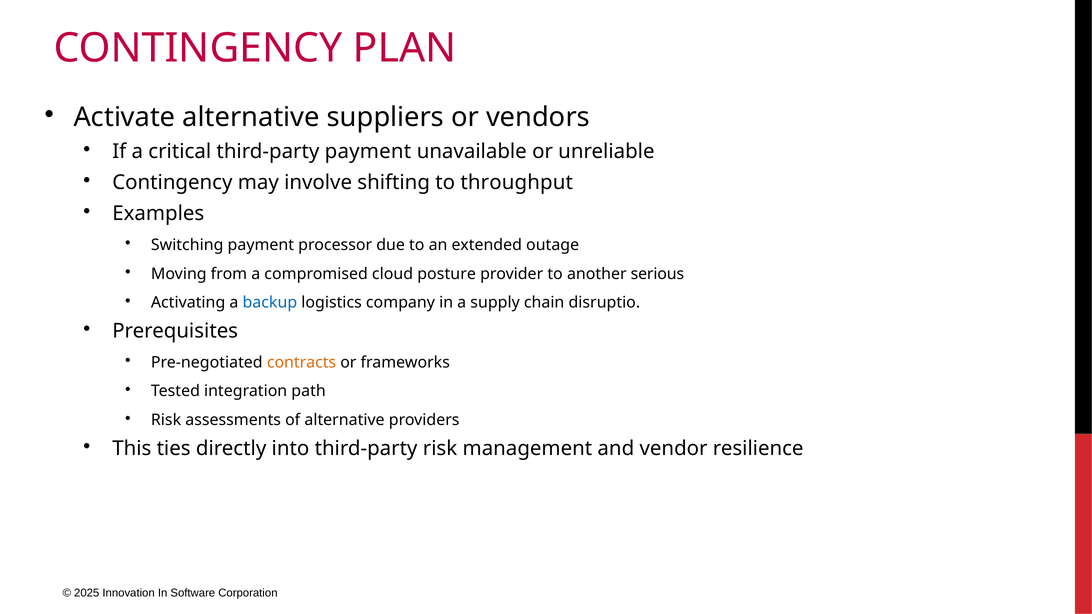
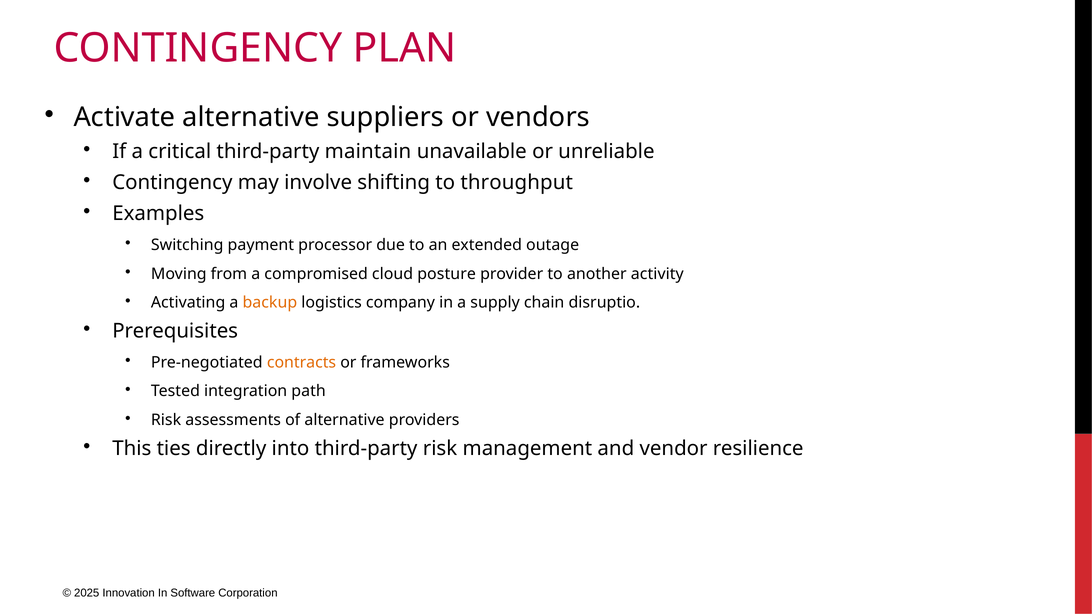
third-party payment: payment -> maintain (368, 152)
serious: serious -> activity (657, 274)
backup colour: blue -> orange (270, 303)
